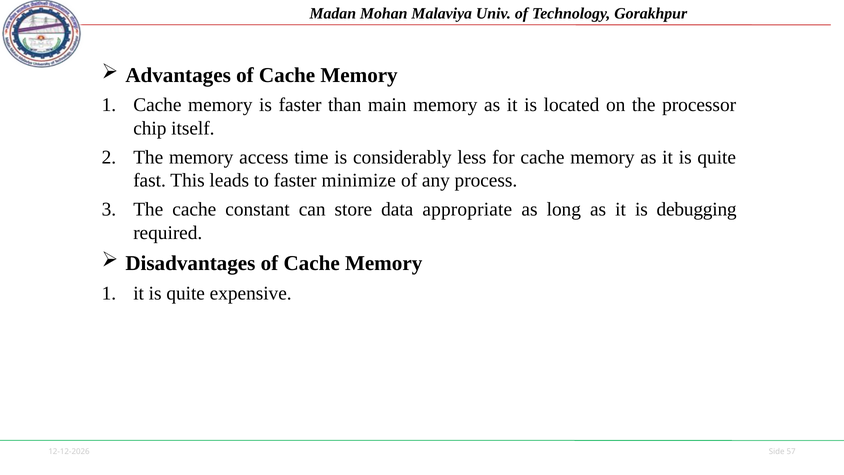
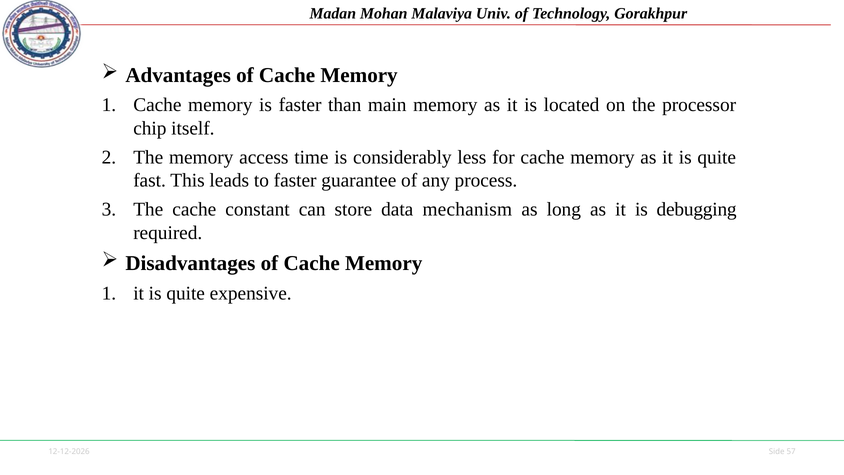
minimize: minimize -> guarantee (359, 180)
appropriate: appropriate -> mechanism (467, 209)
